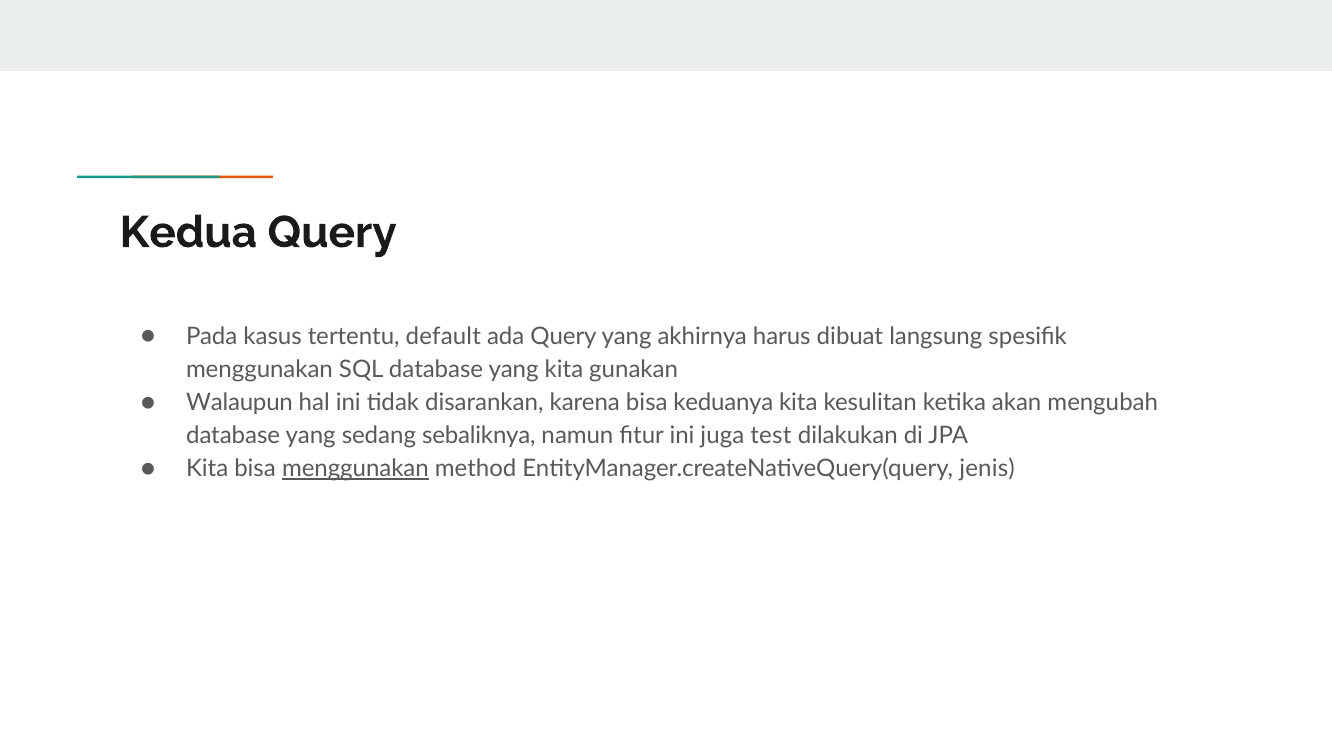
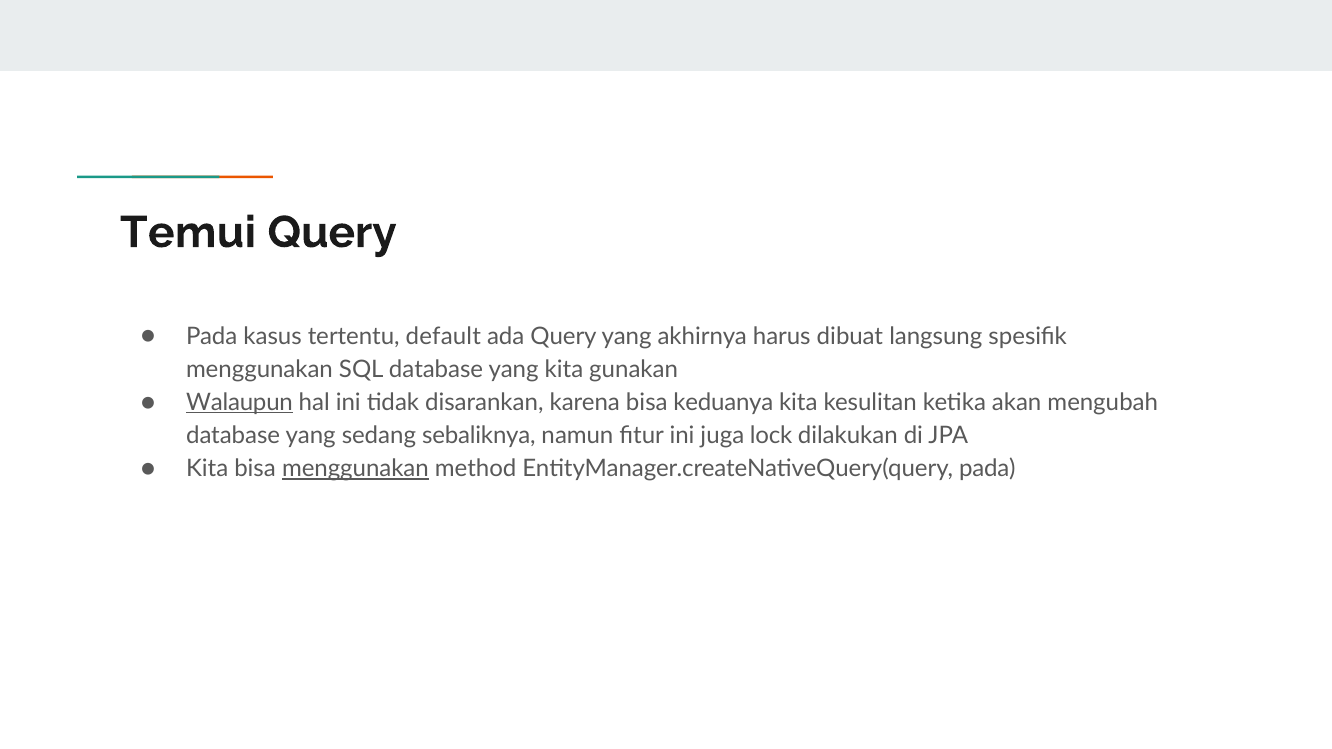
Kedua: Kedua -> Temui (188, 232)
Walaupun underline: none -> present (240, 403)
test: test -> lock (771, 436)
EntityManager.createNativeQuery(query jenis: jenis -> pada (987, 469)
